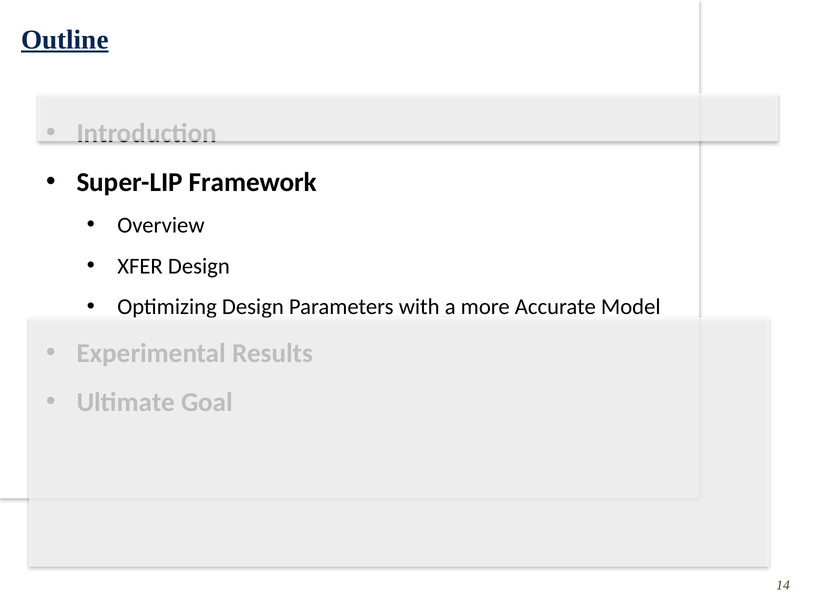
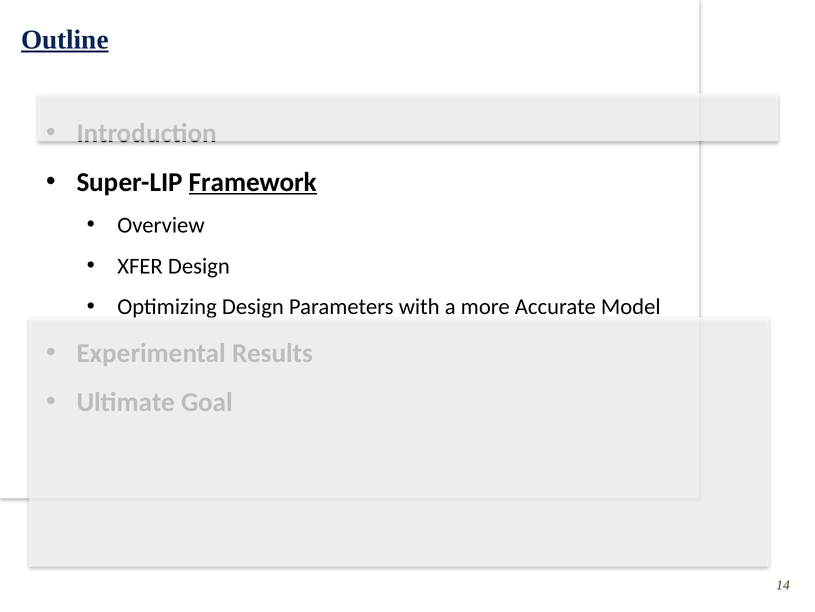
Framework underline: none -> present (253, 182)
